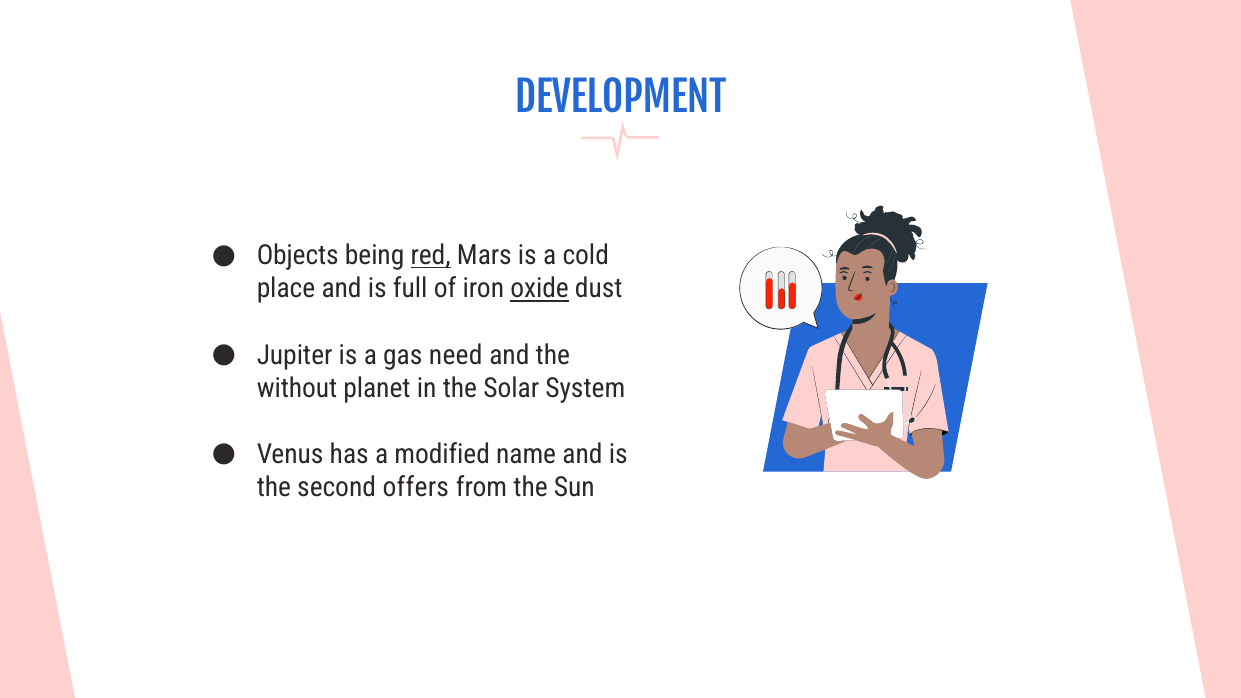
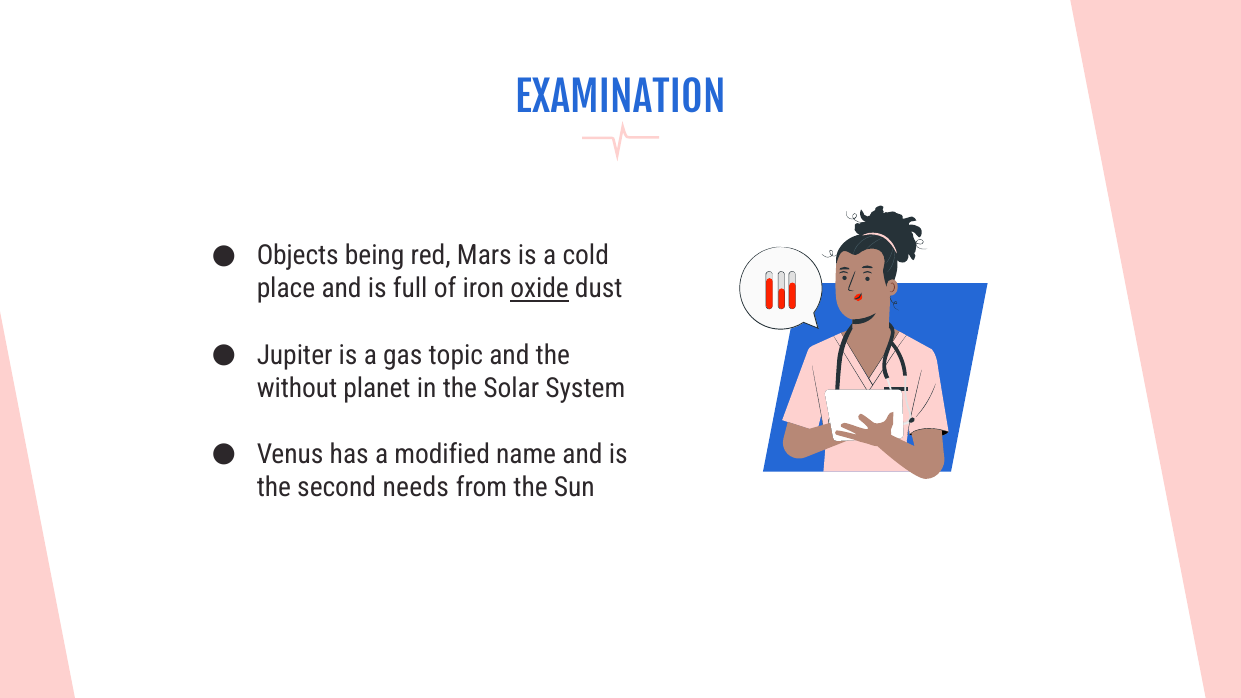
DEVELOPMENT: DEVELOPMENT -> EXAMINATION (620, 99)
red underline: present -> none (431, 256)
need: need -> topic (456, 355)
offers: offers -> needs (416, 487)
